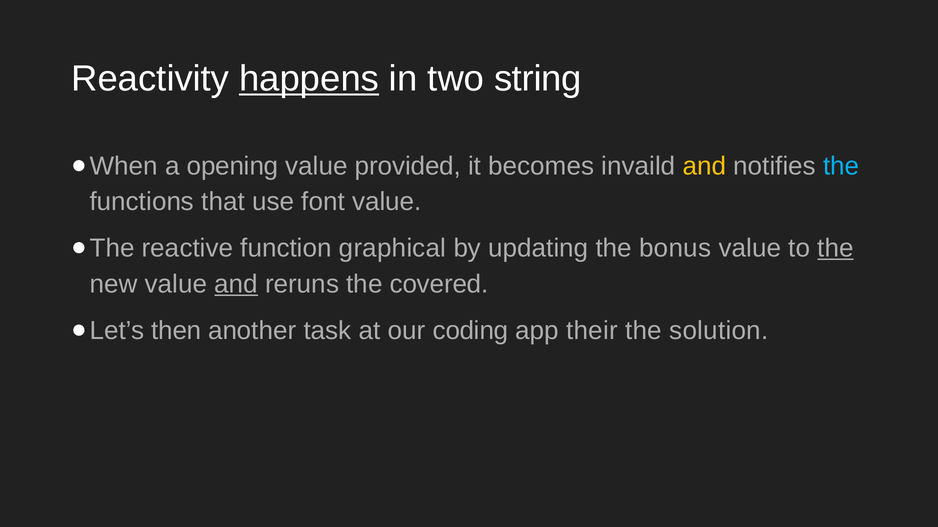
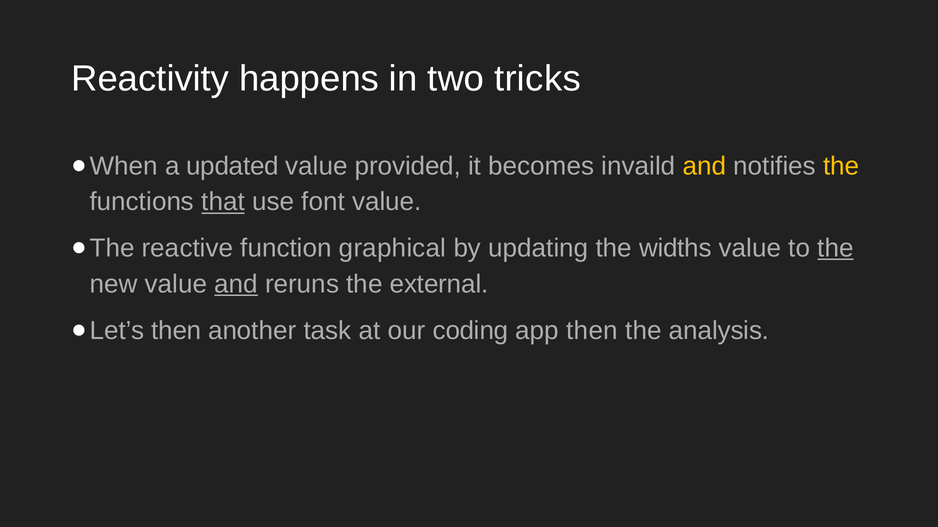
happens underline: present -> none (309, 79)
string: string -> tricks (537, 79)
opening: opening -> updated (233, 166)
the colour: light blue -> yellow (841, 166)
that underline: none -> present (223, 202)
bonus: bonus -> widths (675, 249)
covered: covered -> external (439, 285)
app their: their -> then (592, 331)
solution: solution -> analysis (719, 331)
